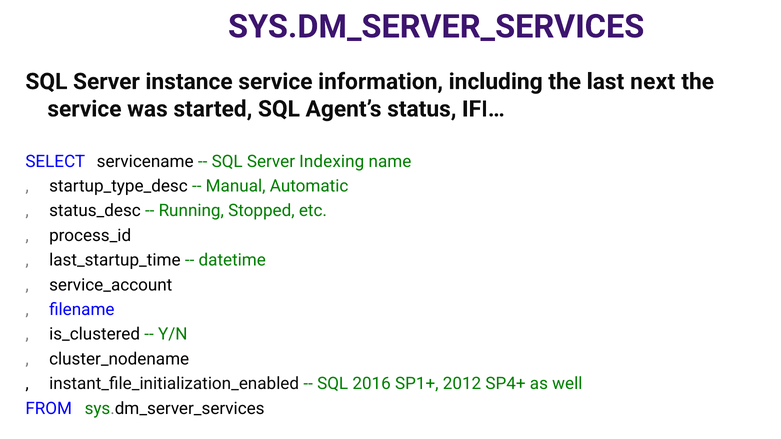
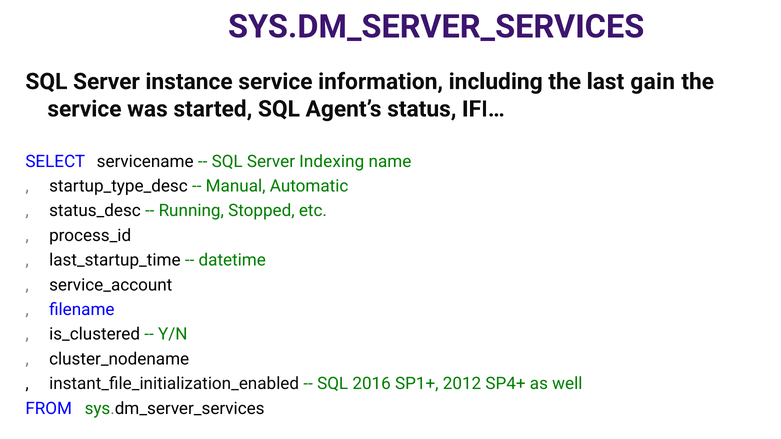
next: next -> gain (653, 82)
